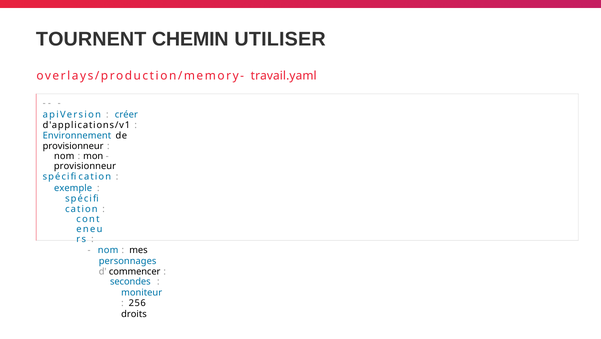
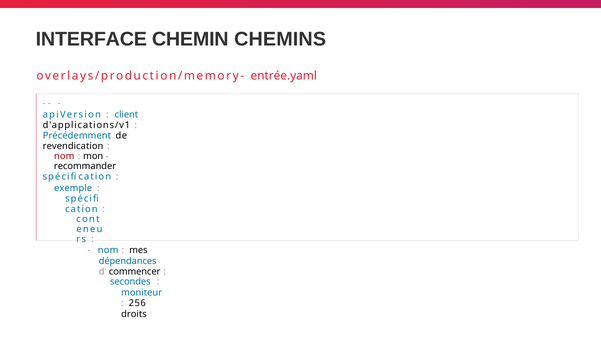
TOURNENT: TOURNENT -> INTERFACE (91, 39)
UTILISER: UTILISER -> CHEMINS (280, 39)
travail.yaml: travail.yaml -> entrée.yaml (284, 76)
créer: créer -> client (126, 114)
Environnement: Environnement -> Précédemment (77, 136)
provisionneur: provisionneur -> revendication (73, 146)
nom colour: black -> red (64, 156)
provisionneur: provisionneur -> recommander (85, 166)
personnages: personnages -> dépendances (128, 261)
